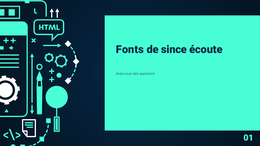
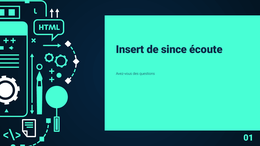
Fonts: Fonts -> Insert (130, 50)
